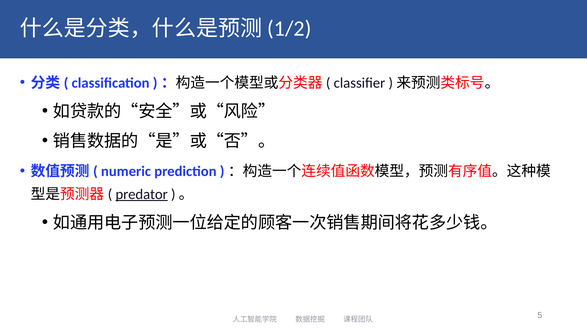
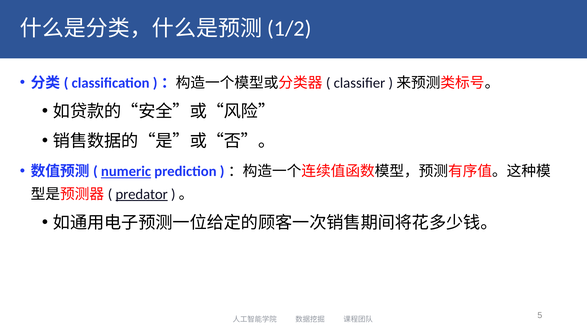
numeric underline: none -> present (126, 172)
